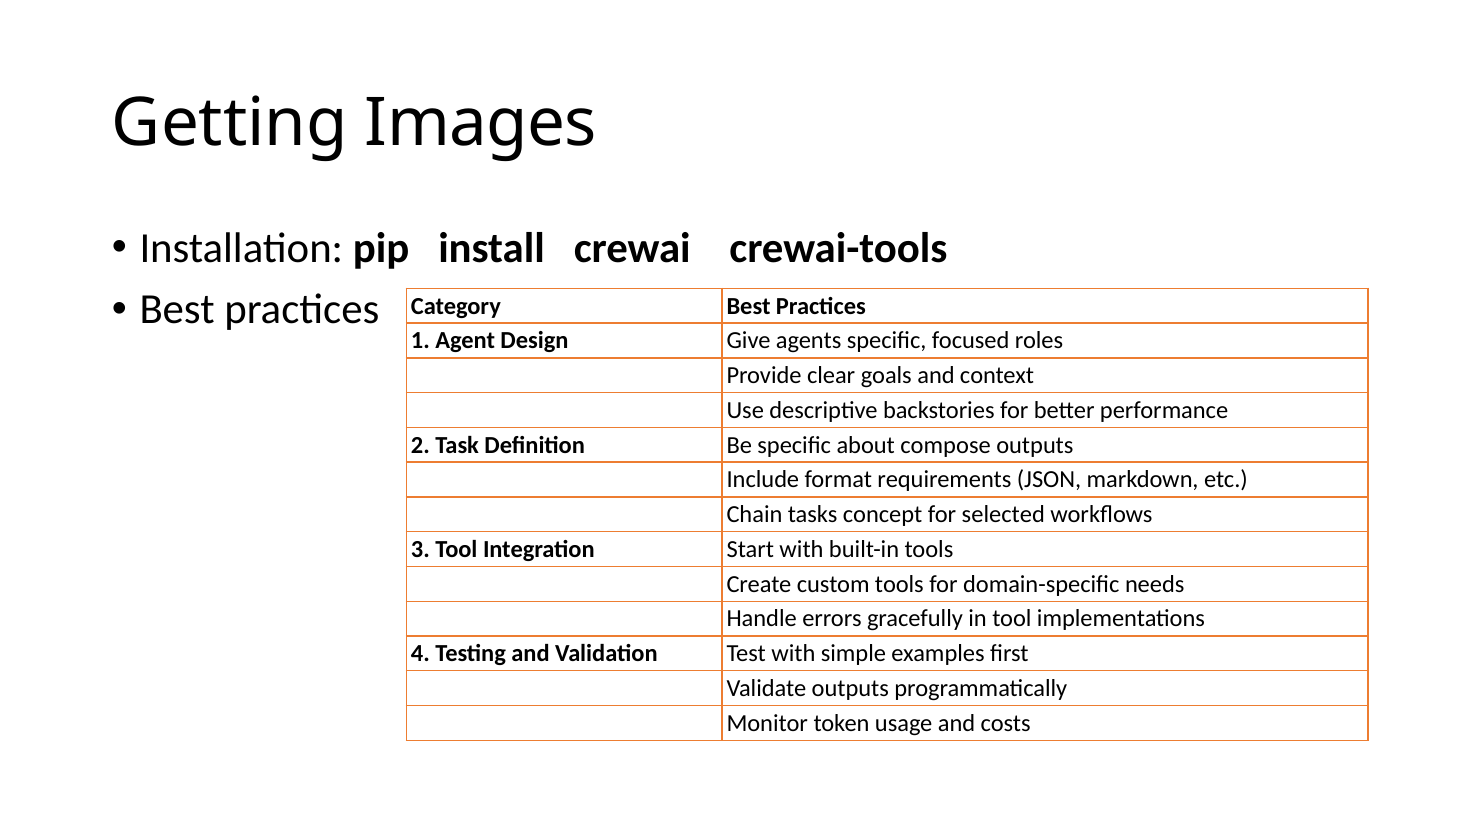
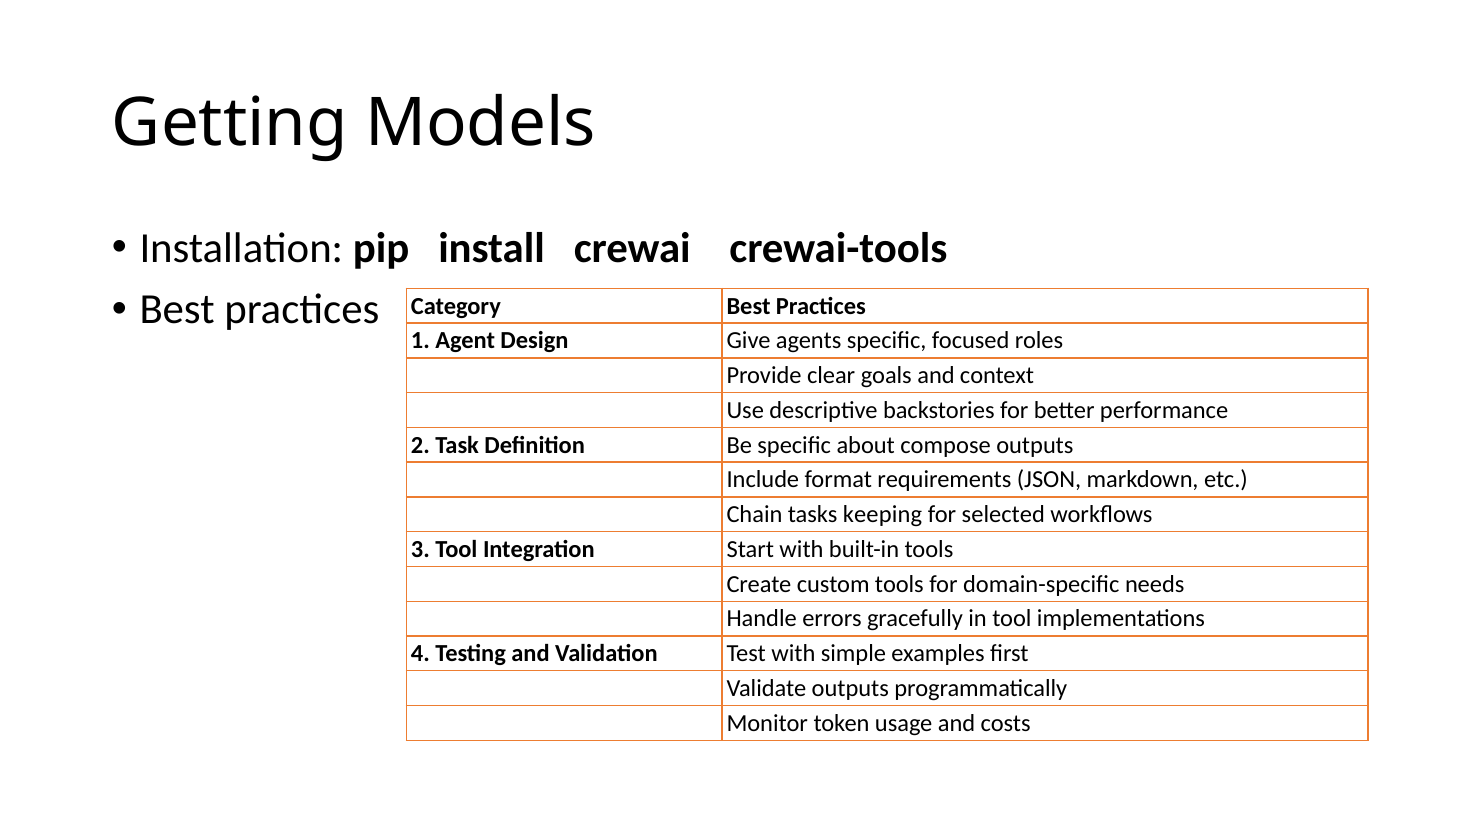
Images: Images -> Models (481, 123)
concept: concept -> keeping (883, 515)
